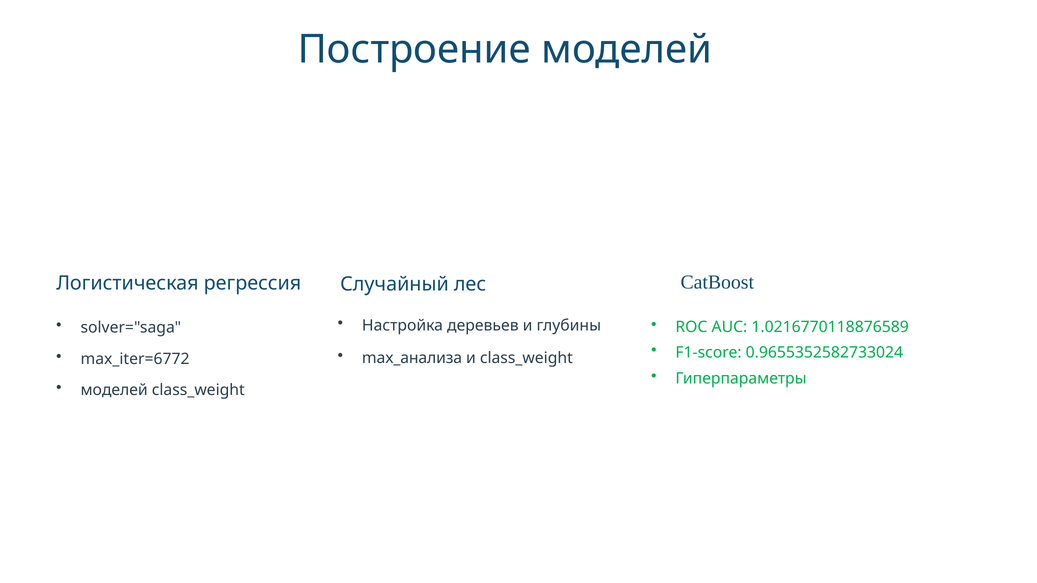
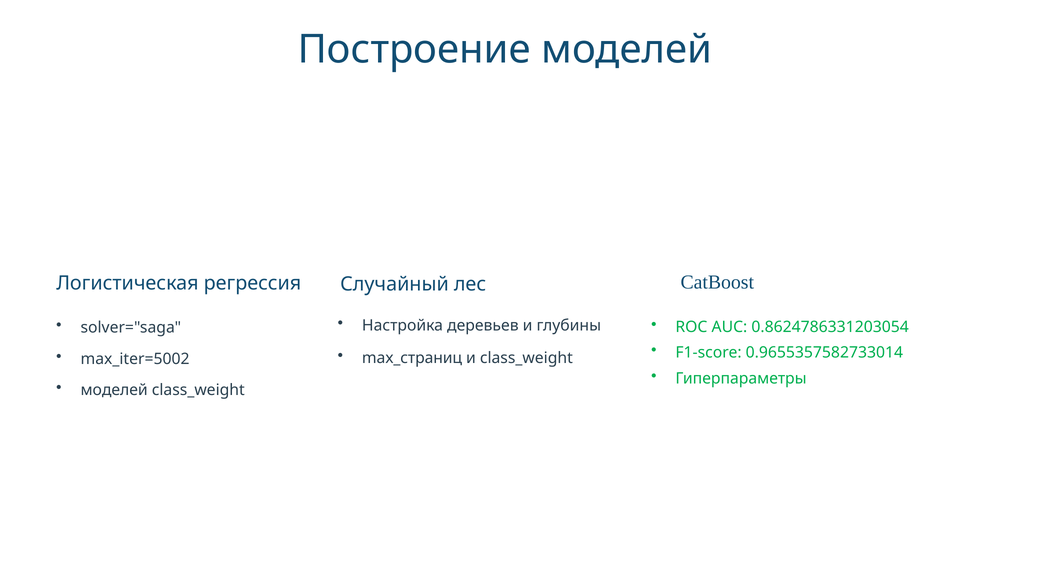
1.0216770118876589: 1.0216770118876589 -> 0.8624786331203054 (830, 327)
0.9655352582733024: 0.9655352582733024 -> 0.9655357582733014 (824, 353)
max_анализа: max_анализа -> max_страниц (412, 358)
max_iter=6772: max_iter=6772 -> max_iter=5002 (135, 359)
